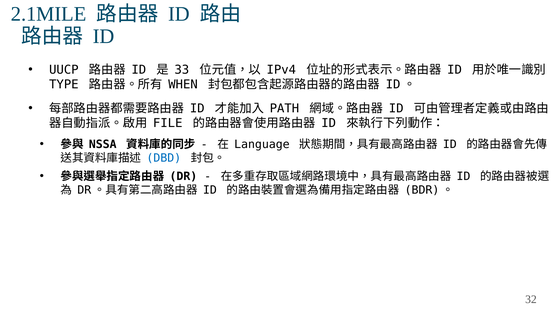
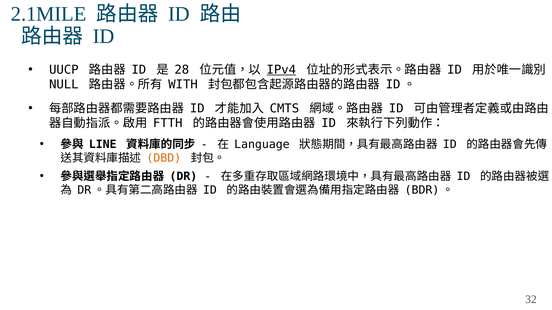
33: 33 -> 28 (182, 70)
IPv4 underline: none -> present (281, 70)
TYPE: TYPE -> NULL (64, 85)
WHEN: WHEN -> WITH (183, 85)
PATH: PATH -> CMTS (284, 109)
FILE: FILE -> FTTH (168, 123)
NSSA: NSSA -> LINE (103, 144)
DBD colour: blue -> orange (164, 158)
